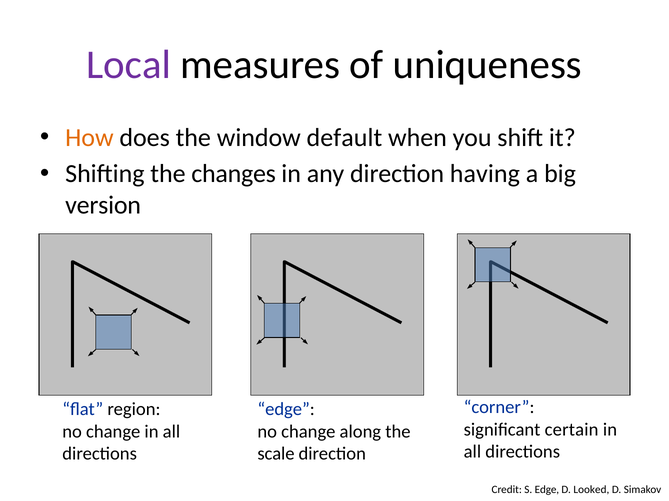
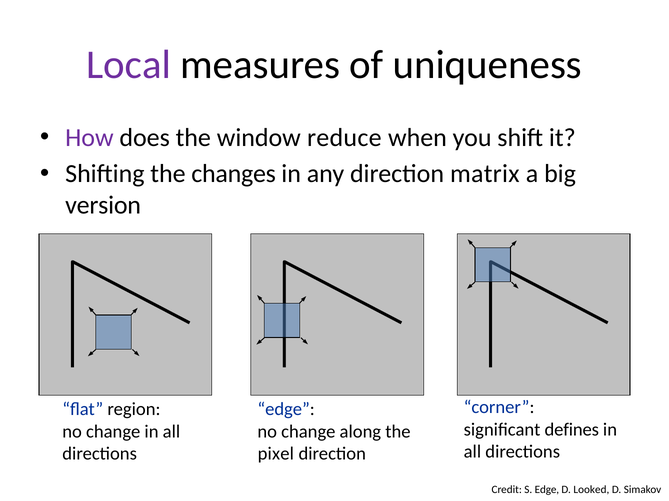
How colour: orange -> purple (89, 138)
default: default -> reduce (344, 138)
having: having -> matrix (485, 174)
certain: certain -> defines (572, 430)
scale: scale -> pixel (276, 454)
